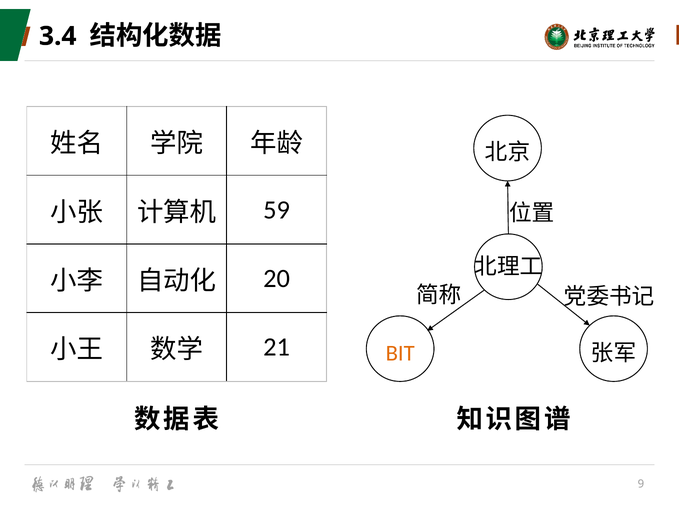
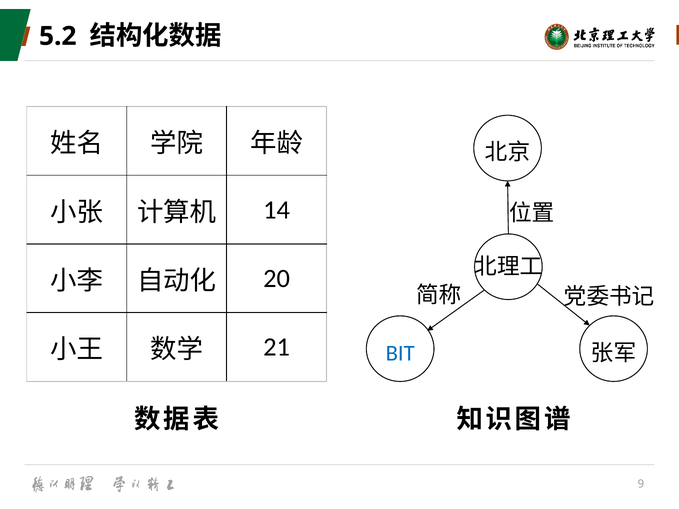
3.4: 3.4 -> 5.2 (58, 36)
59: 59 -> 14 (277, 210)
BIT colour: orange -> blue (400, 353)
